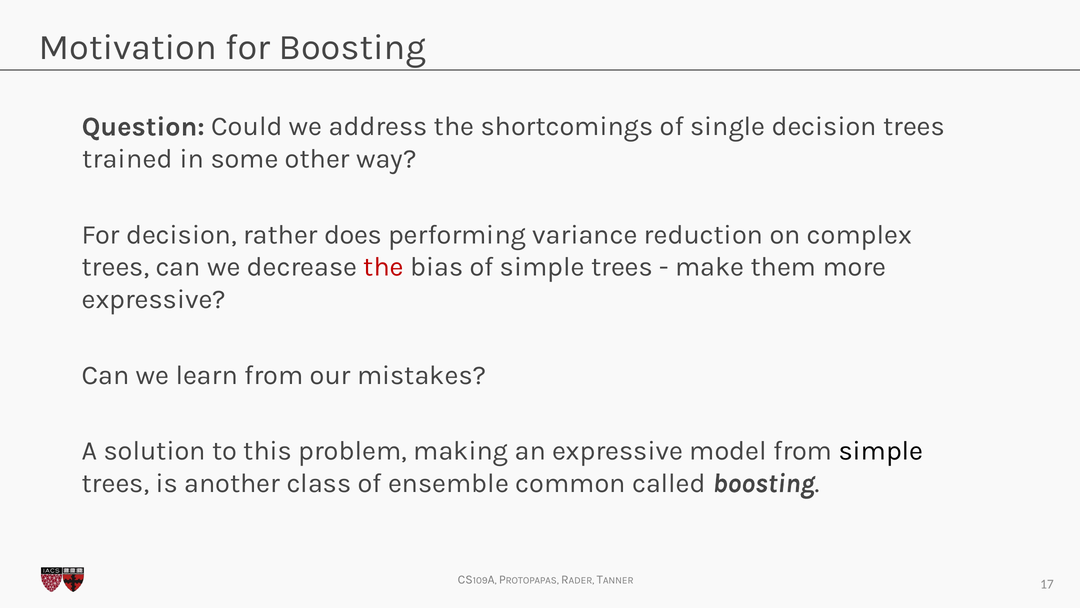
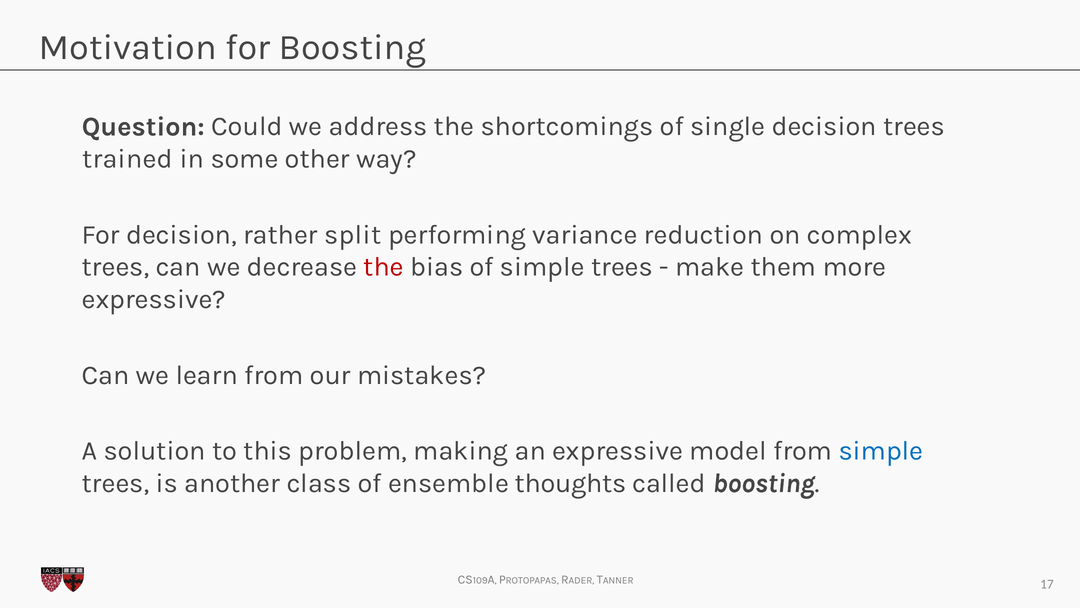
does: does -> split (353, 234)
simple colour: black -> blue (881, 450)
common: common -> thoughts (571, 483)
